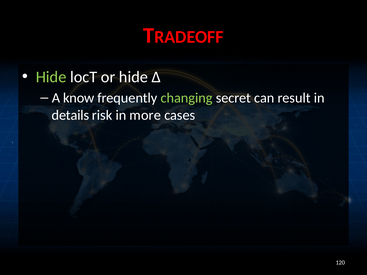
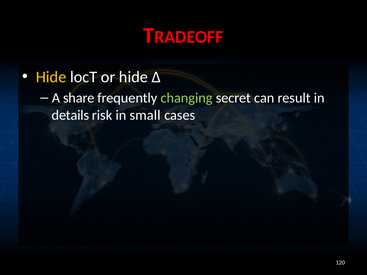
Hide colour: light green -> yellow (51, 77)
know: know -> share (79, 98)
more: more -> small (145, 115)
